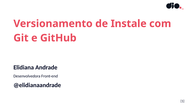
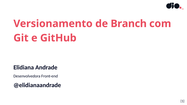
Instale: Instale -> Branch (129, 24)
